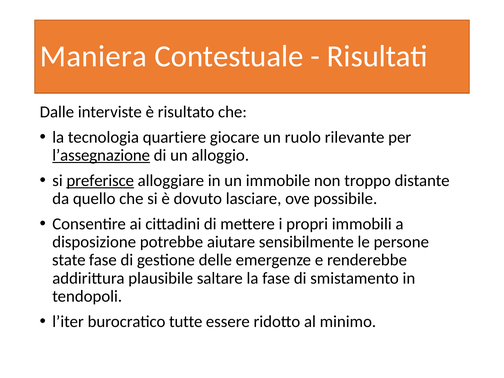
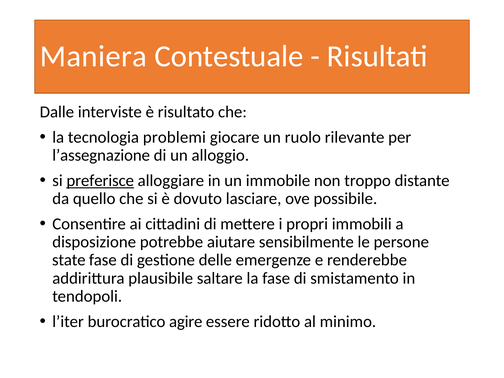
quartiere: quartiere -> problemi (174, 137)
l’assegnazione underline: present -> none (101, 155)
tutte: tutte -> agire (186, 321)
